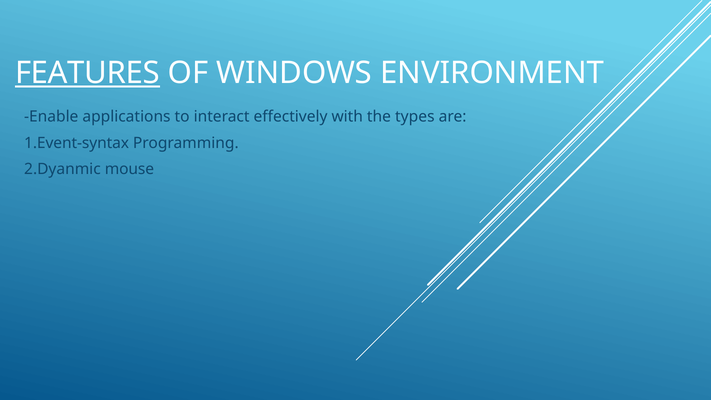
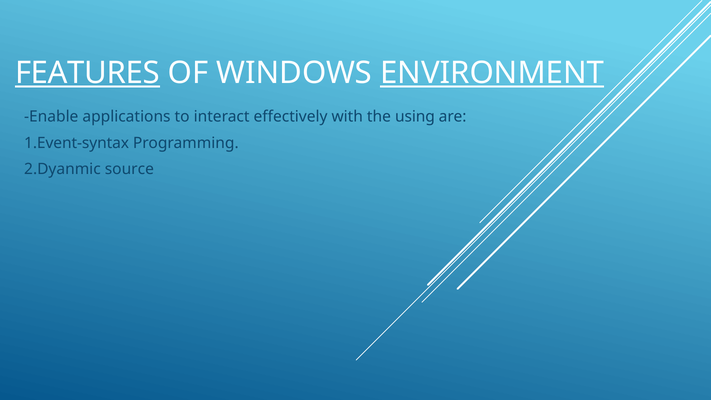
ENVIRONMENT underline: none -> present (492, 73)
types: types -> using (415, 117)
mouse: mouse -> source (129, 169)
